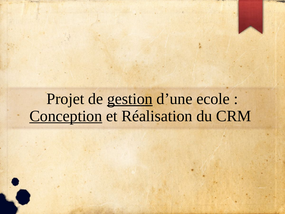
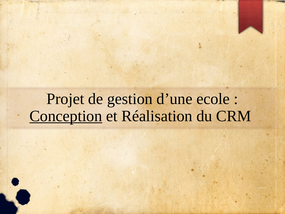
gestion underline: present -> none (130, 99)
